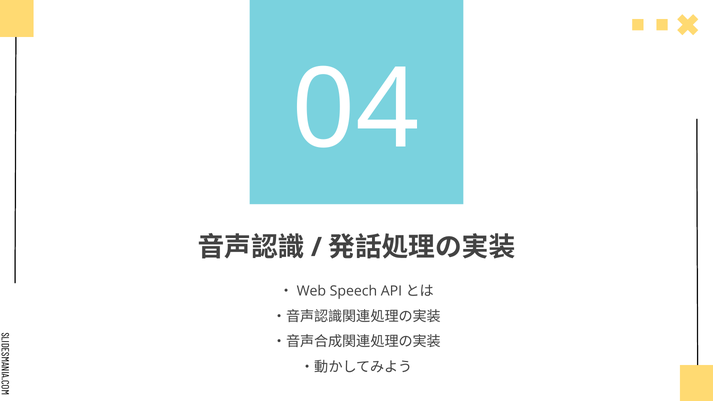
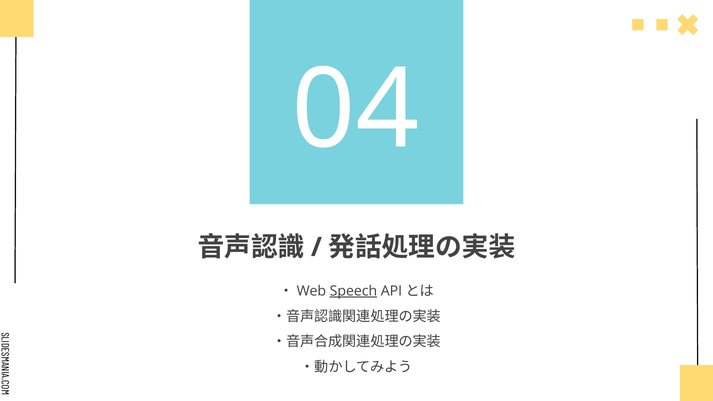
Speech underline: none -> present (353, 291)
